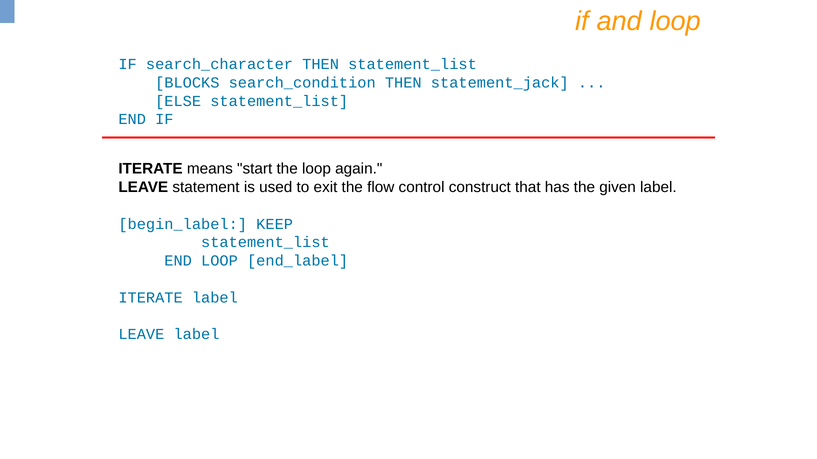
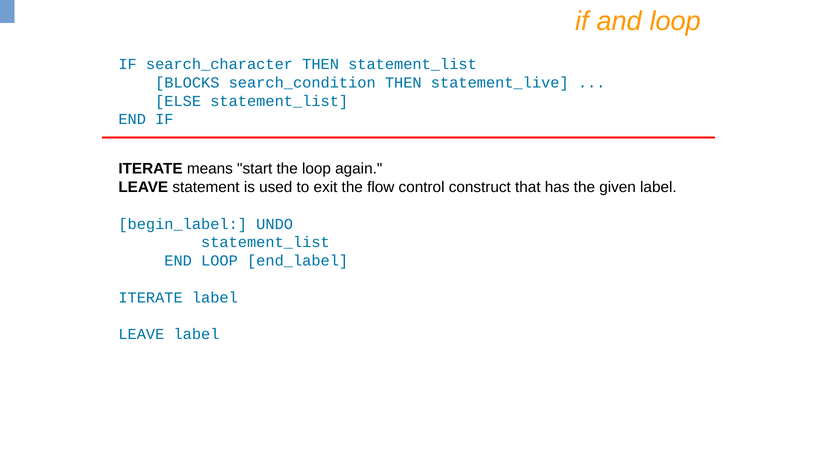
statement_jack: statement_jack -> statement_live (500, 83)
KEEP: KEEP -> UNDO (275, 224)
